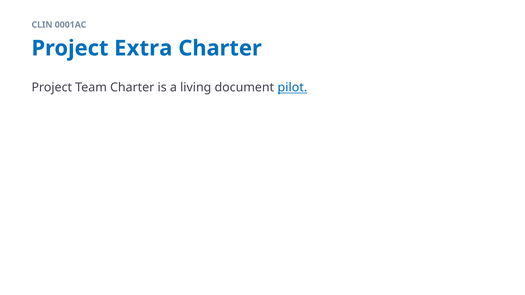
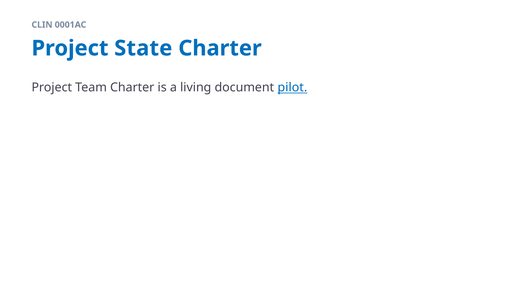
Extra: Extra -> State (143, 48)
